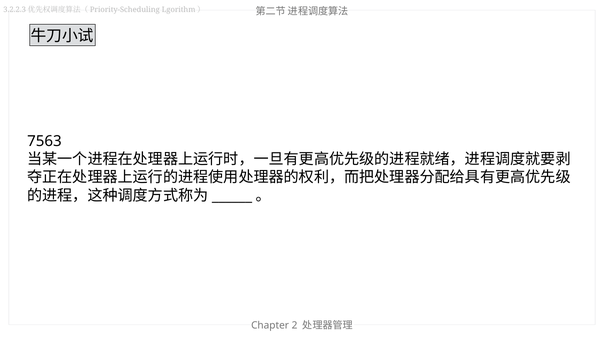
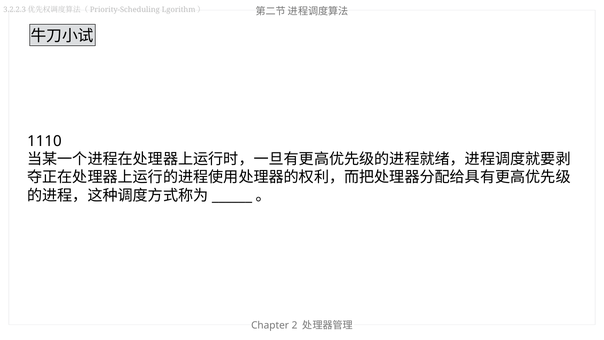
7563: 7563 -> 1110 (44, 141)
